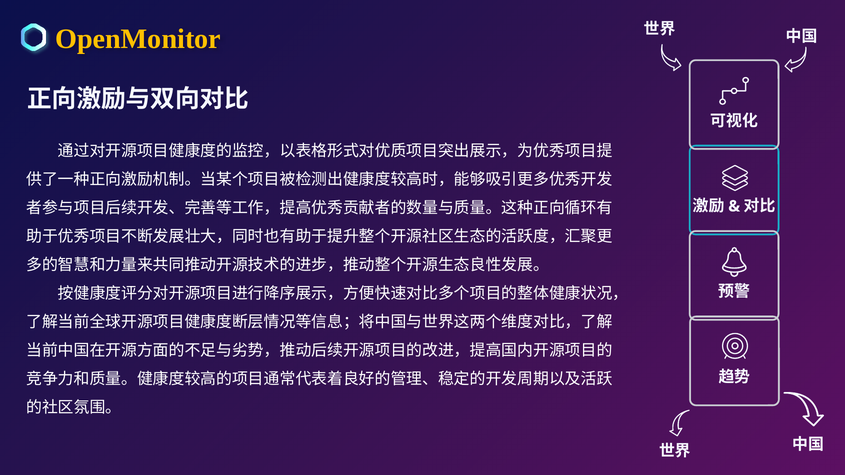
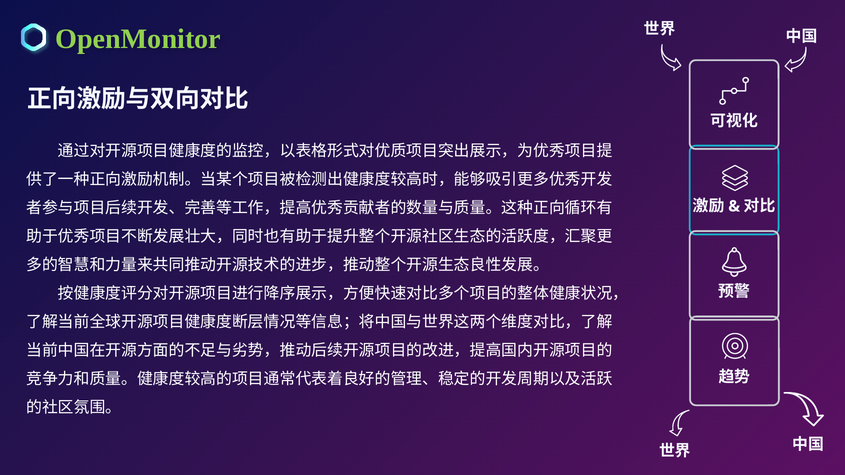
OpenMonitor colour: yellow -> light green (138, 39)
